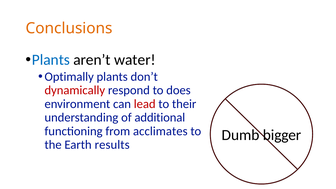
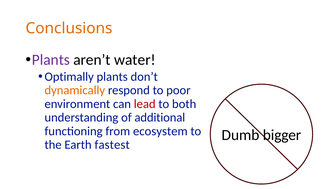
Plants colour: blue -> purple (51, 60)
dynamically colour: red -> orange (75, 90)
does: does -> poor (178, 90)
their: their -> both (184, 104)
acclimates: acclimates -> ecosystem (160, 131)
results: results -> fastest (112, 145)
